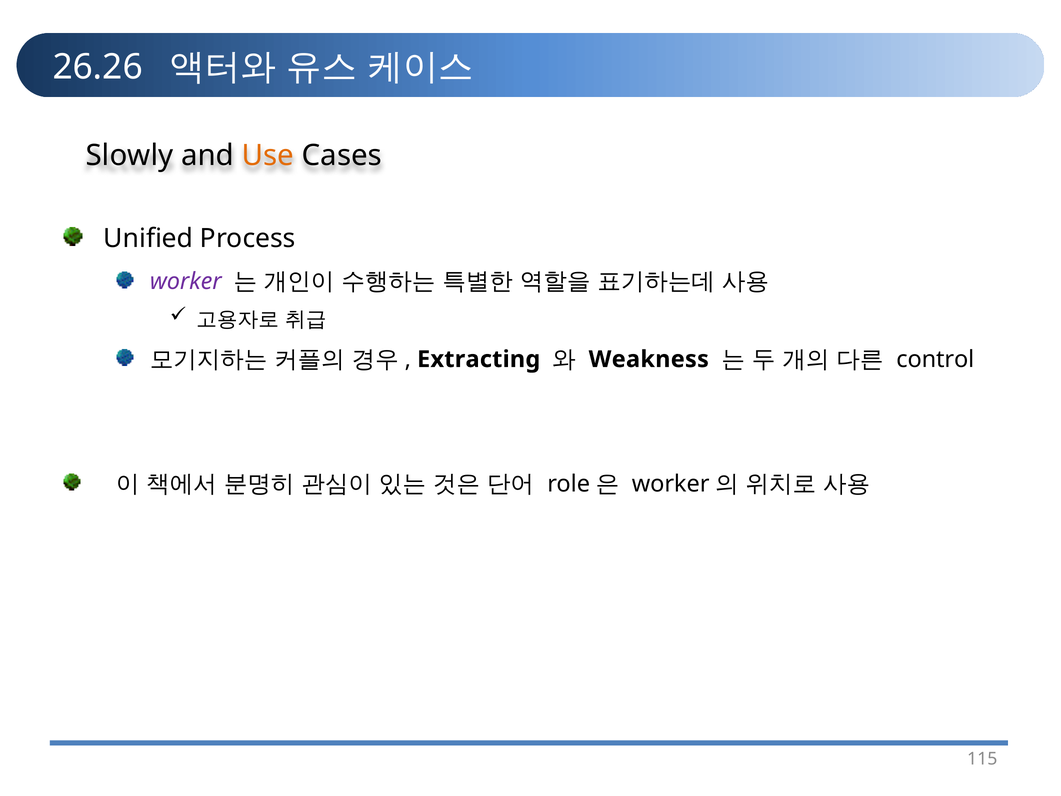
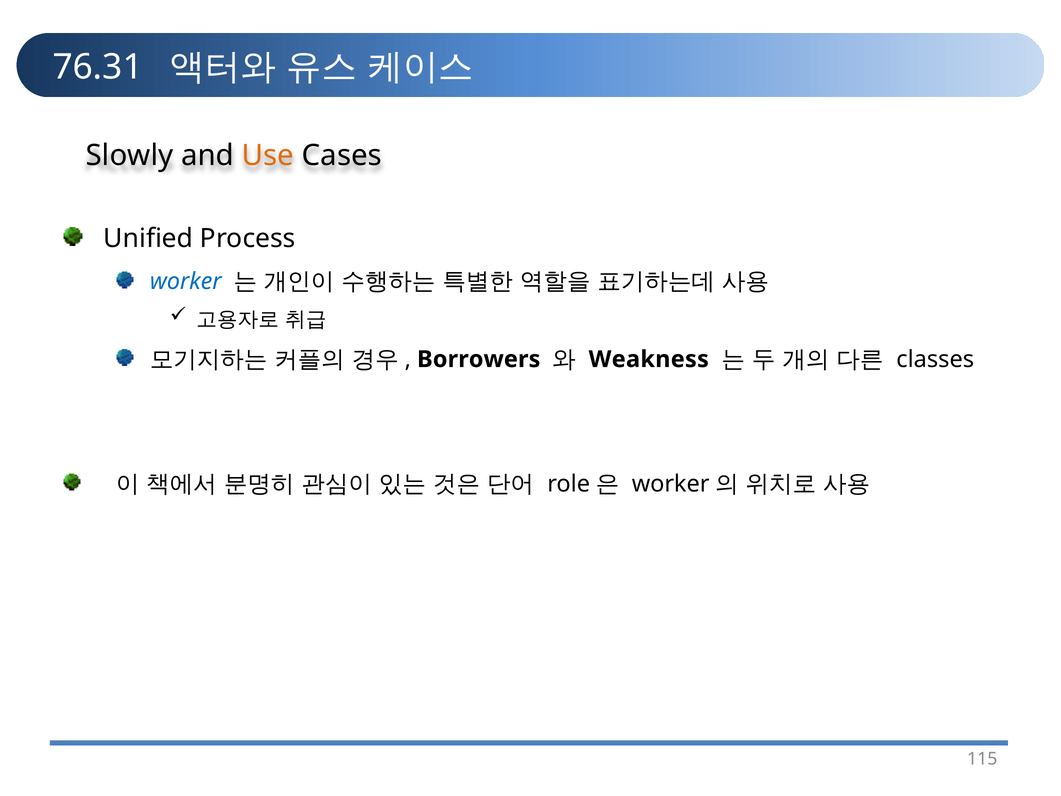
26.26: 26.26 -> 76.31 (98, 67)
worker colour: purple -> blue (186, 281)
Extracting: Extracting -> Borrowers (479, 359)
control: control -> classes (935, 359)
